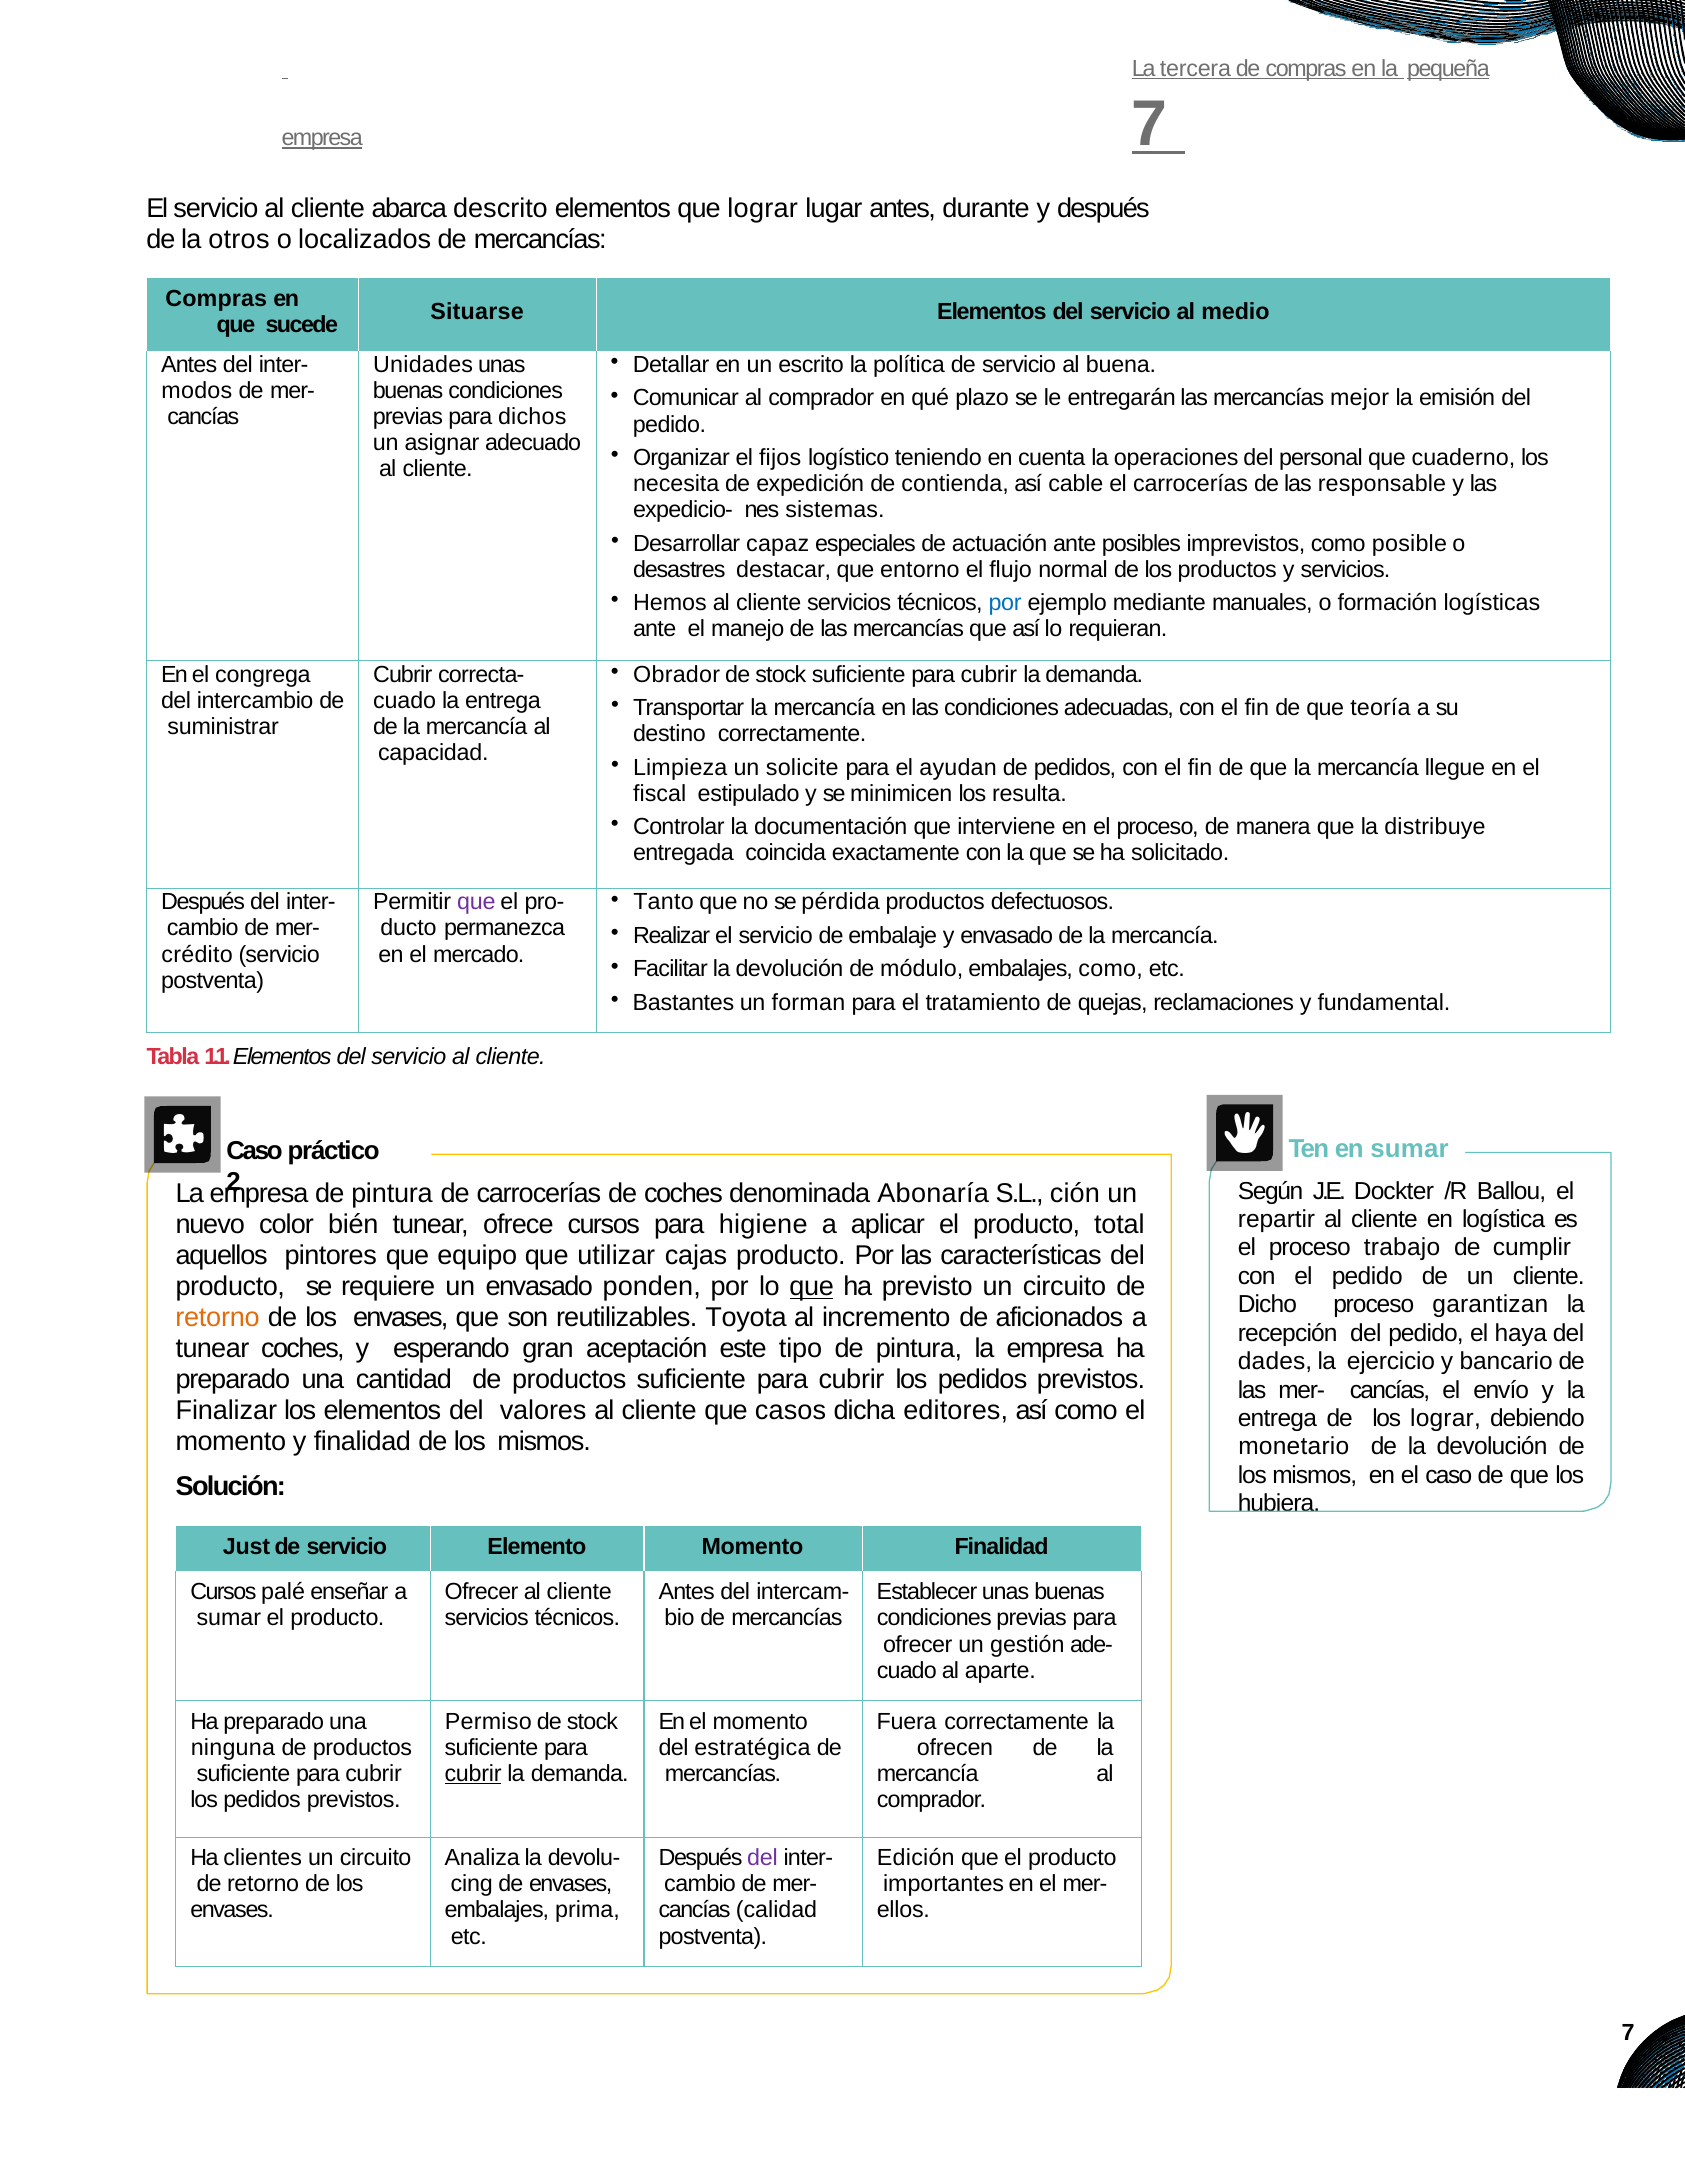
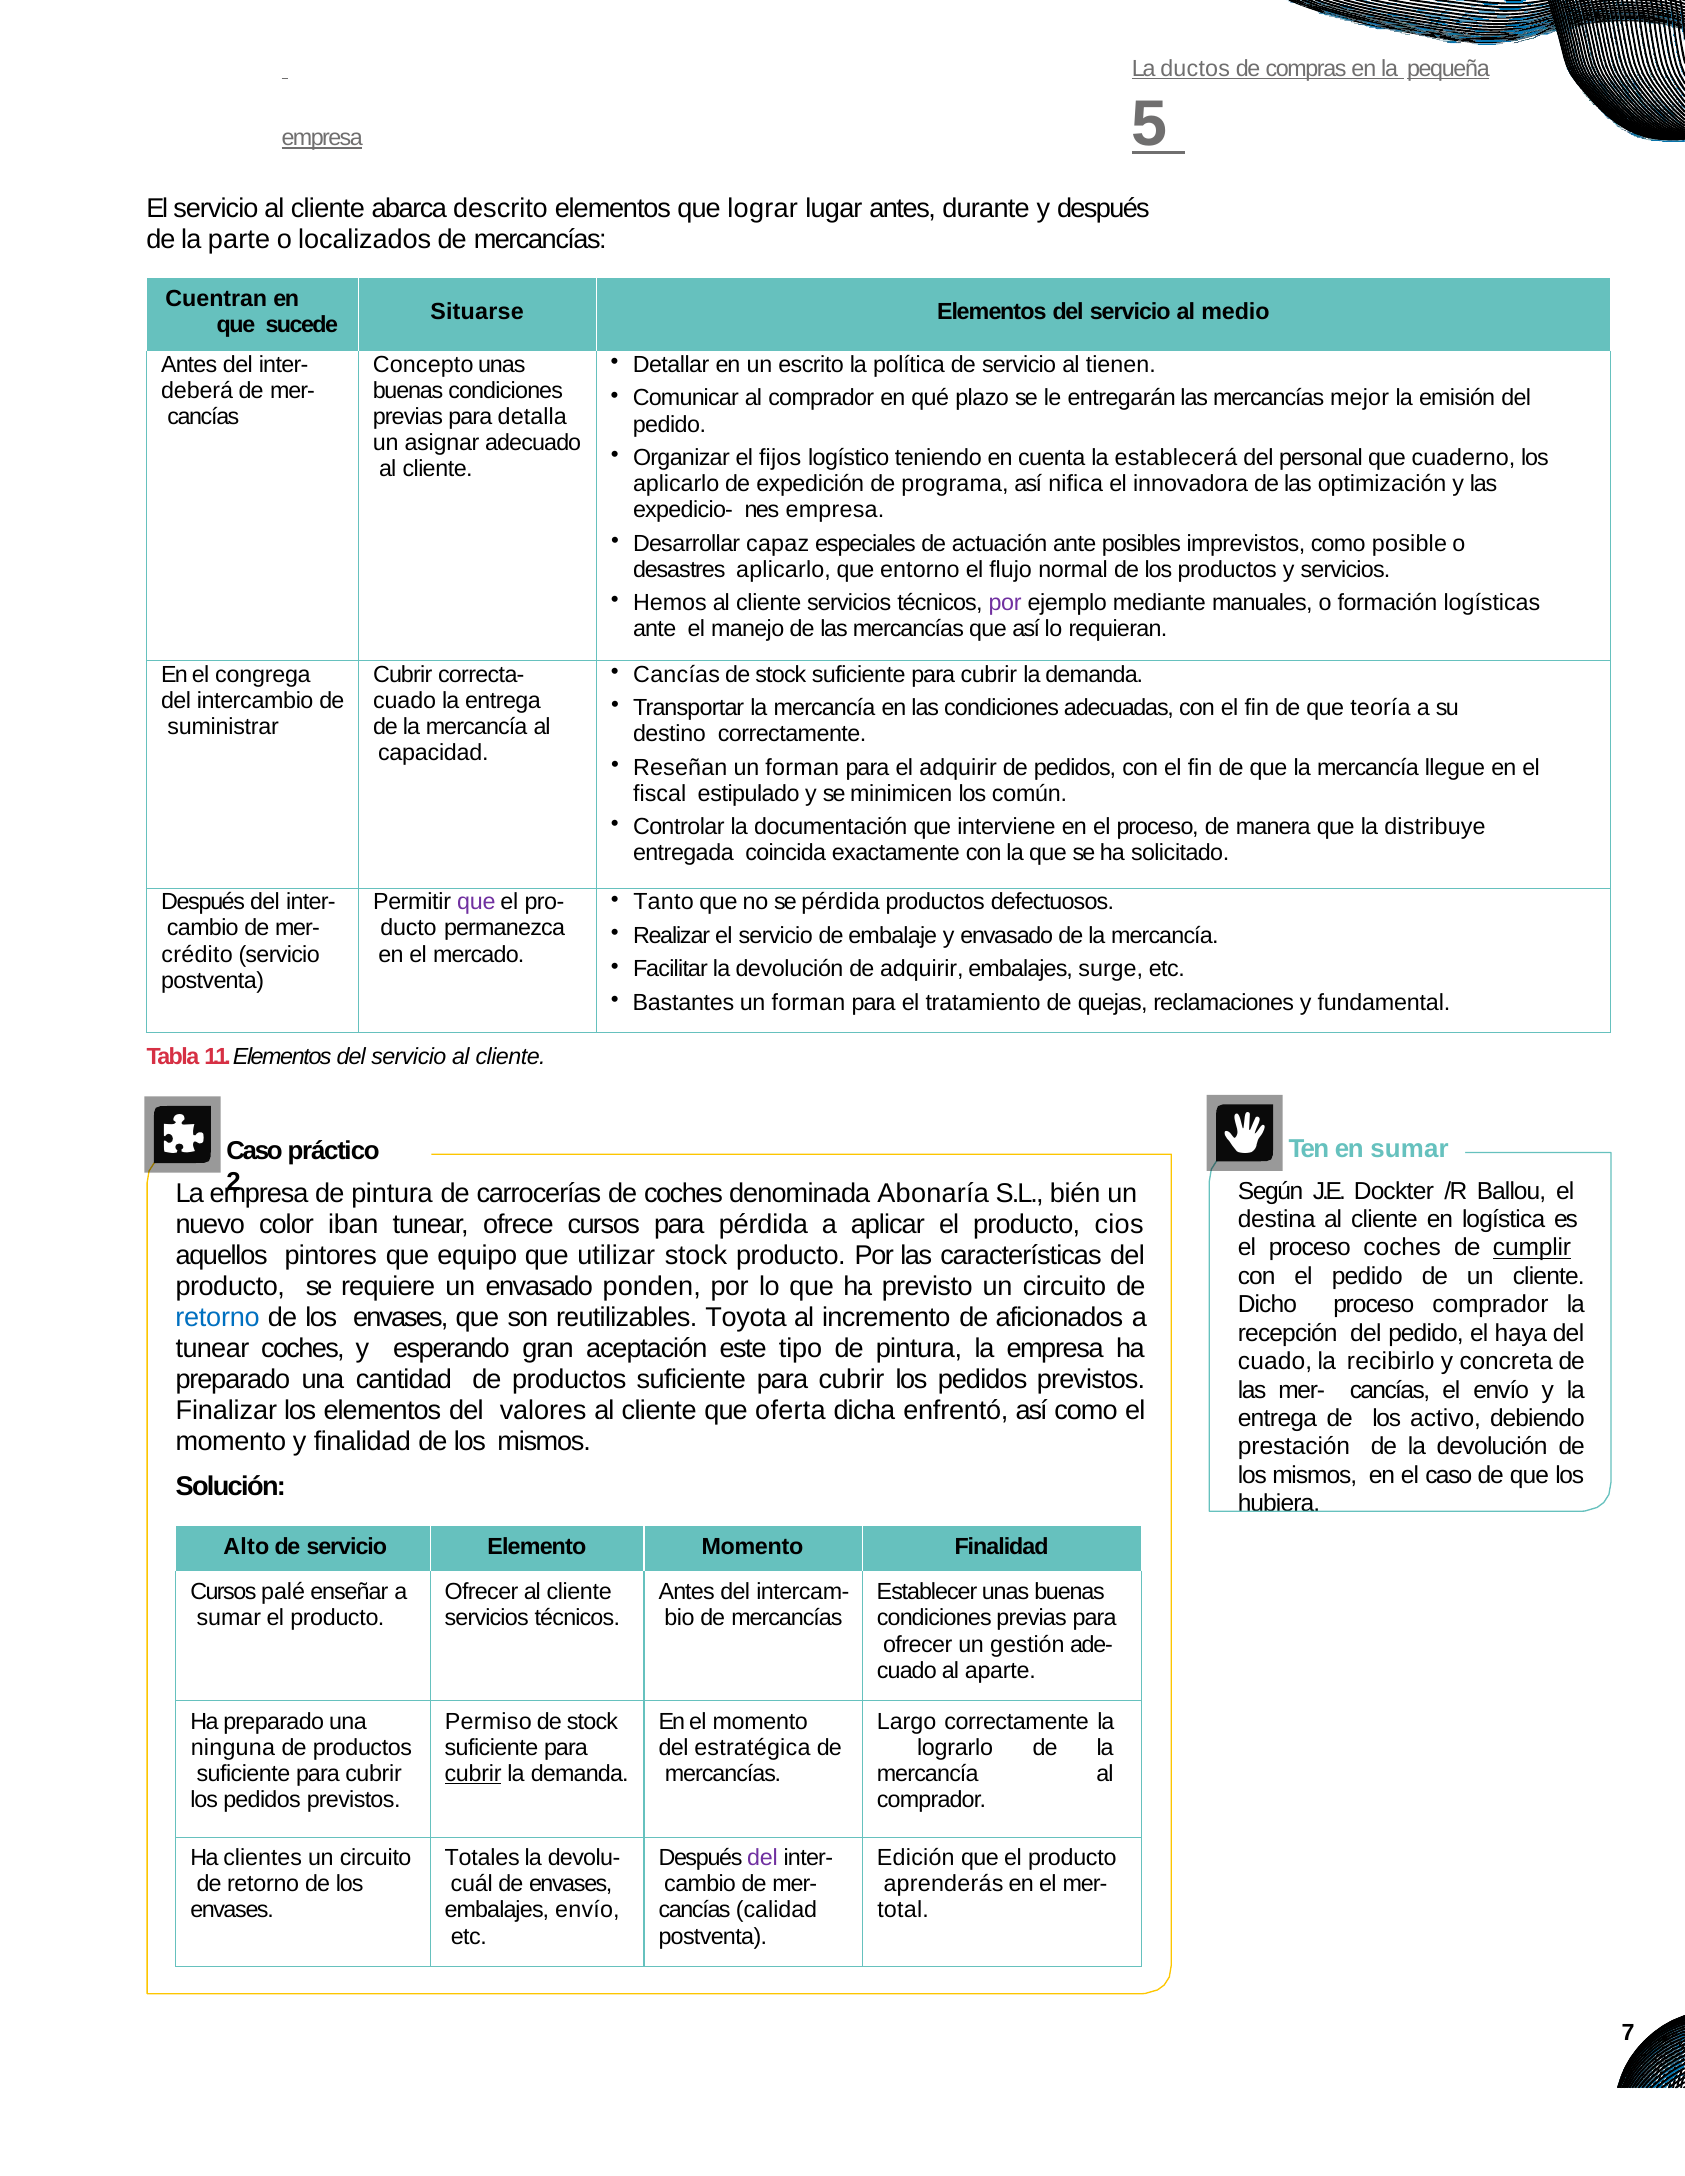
tercera: tercera -> ductos (1195, 68)
empresa 7: 7 -> 5 (1150, 124)
otros: otros -> parte (239, 240)
Compras: Compras -> Cuentran (216, 299)
buena: buena -> tienen (1121, 365)
Unidades: Unidades -> Concepto (423, 365)
modos: modos -> deberá (197, 391)
dichos: dichos -> detalla (532, 417)
operaciones: operaciones -> establecerá (1176, 458)
necesita: necesita -> aplicarlo (676, 484)
contienda: contienda -> programa (955, 484)
cable: cable -> nifica (1076, 484)
el carrocerías: carrocerías -> innovadora (1191, 484)
responsable: responsable -> optimización (1382, 484)
nes sistemas: sistemas -> empresa (835, 510)
desastres destacar: destacar -> aplicarlo (784, 570)
por colour: blue -> purple (1005, 603)
Obrador: Obrador -> Cancías (677, 674)
Limpieza: Limpieza -> Reseñan (680, 767)
solicite: solicite -> forman (802, 767)
el ayudan: ayudan -> adquirir (958, 767)
resulta: resulta -> común (1030, 793)
de módulo: módulo -> adquirir (922, 969)
embalajes como: como -> surge (1111, 969)
ción: ción -> bién (1075, 1194)
repartir: repartir -> destina (1277, 1219)
bién: bién -> iban (353, 1225)
para higiene: higiene -> pérdida (763, 1225)
total: total -> cios (1119, 1225)
proceso trabajo: trabajo -> coches (1402, 1248)
cumplir underline: none -> present (1532, 1248)
utilizar cajas: cajas -> stock (696, 1256)
que underline: present -> none (812, 1287)
proceso garantizan: garantizan -> comprador (1491, 1305)
retorno colour: orange -> blue (218, 1318)
dades: dades -> cuado (1275, 1362)
ejercicio: ejercicio -> recibirlo (1391, 1362)
bancario: bancario -> concreta (1506, 1362)
casos: casos -> oferta (790, 1411)
editores: editores -> enfrentó (956, 1411)
los lograr: lograr -> activo (1446, 1418)
monetario: monetario -> prestación (1294, 1447)
Just: Just -> Alto (246, 1547)
Fuera: Fuera -> Largo (907, 1722)
ofrecen: ofrecen -> lograrlo (955, 1748)
Analiza: Analiza -> Totales (482, 1858)
cing: cing -> cuál (472, 1884)
importantes: importantes -> aprenderás (943, 1884)
embalajes prima: prima -> envío (587, 1910)
ellos: ellos -> total (903, 1910)
